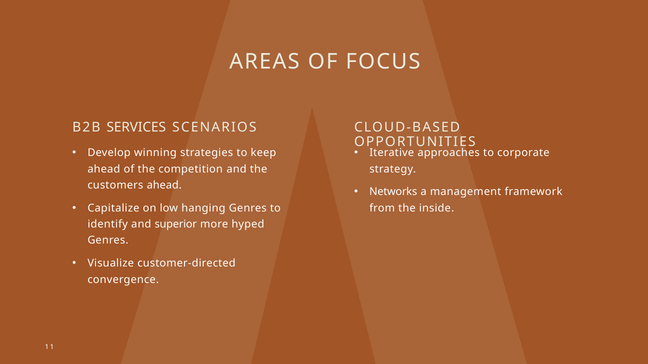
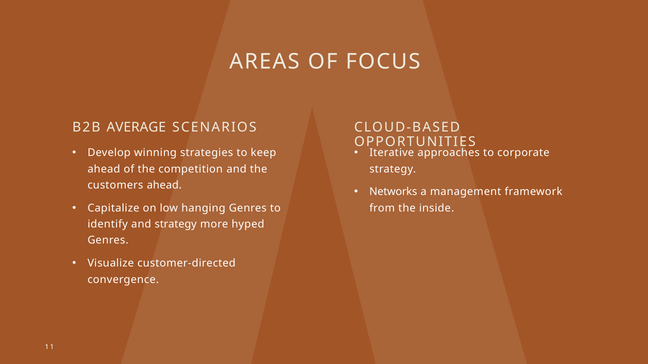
SERVICES: SERVICES -> AVERAGE (136, 127)
and superior: superior -> strategy (176, 225)
